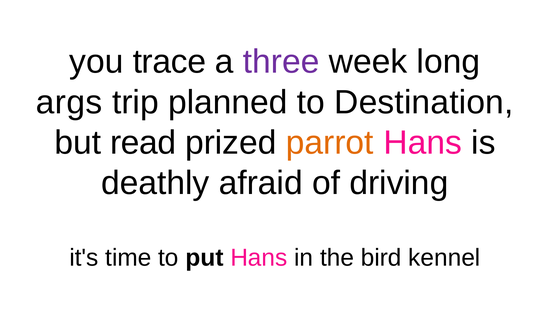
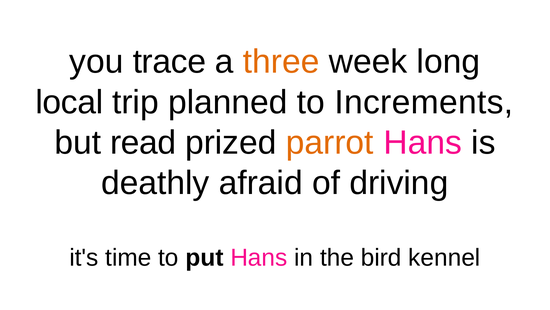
three colour: purple -> orange (281, 62)
args: args -> local (69, 102)
Destination: Destination -> Increments (424, 102)
